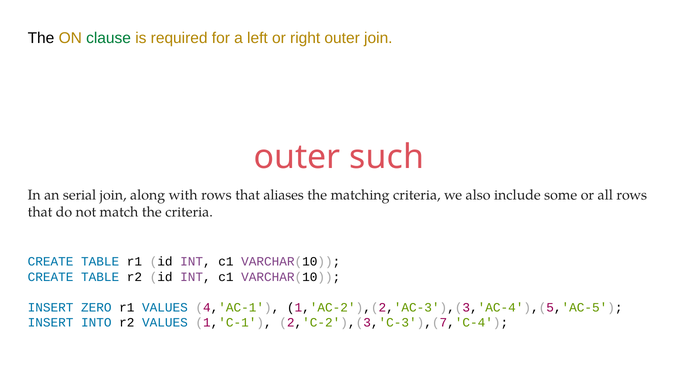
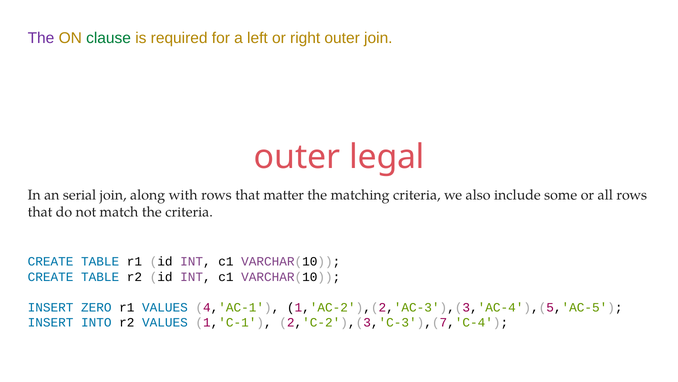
The colour: black -> purple (41, 38)
such: such -> legal (387, 157)
aliases: aliases -> matter (284, 195)
